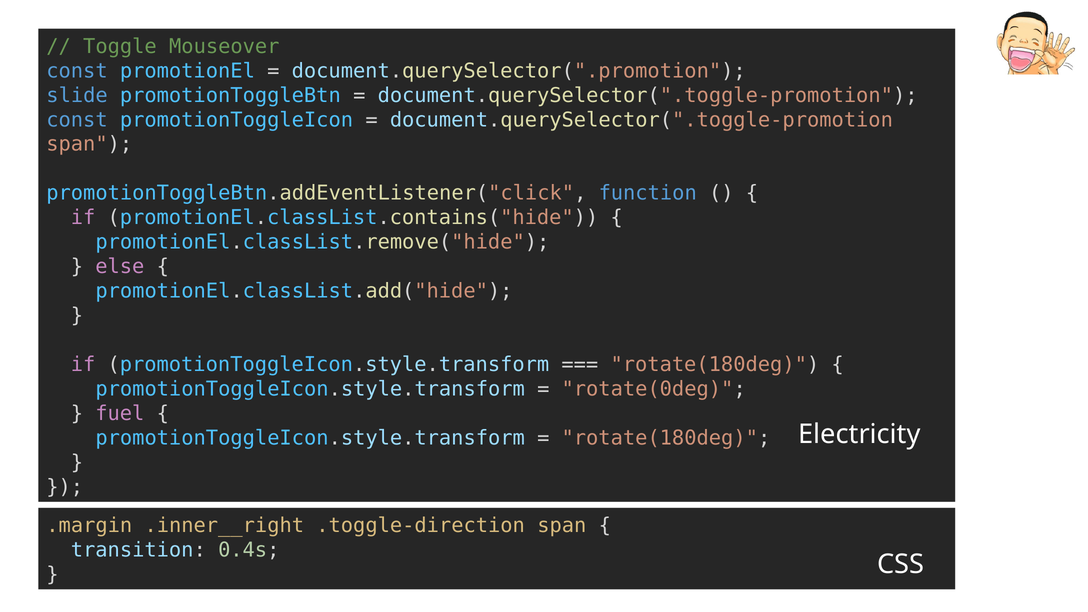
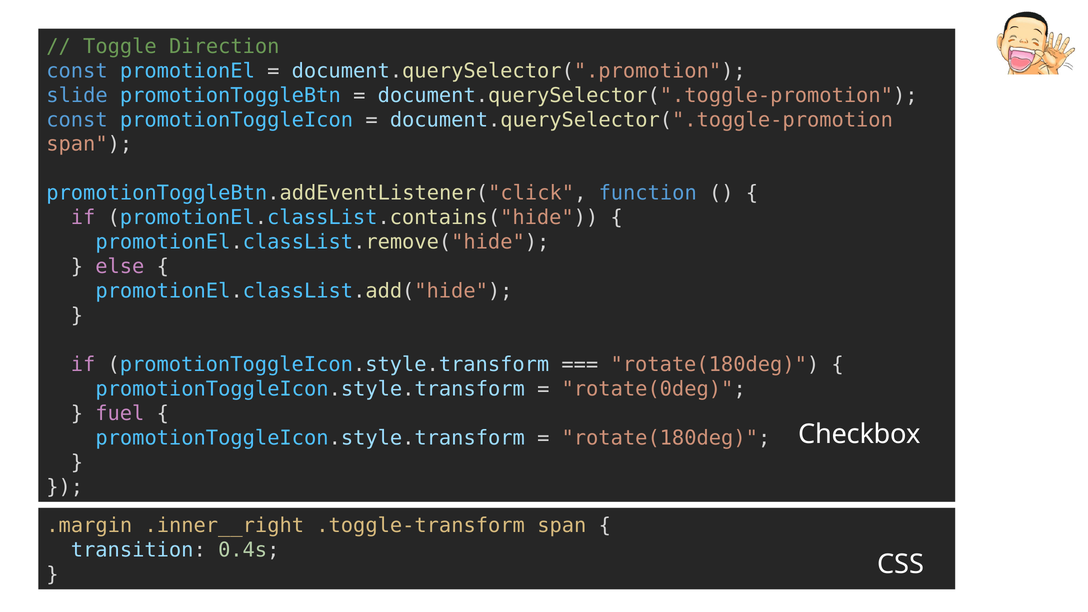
Mouseover: Mouseover -> Direction (224, 46)
Electricity: Electricity -> Checkbox (859, 434)
.toggle-direction: .toggle-direction -> .toggle-transform (421, 525)
